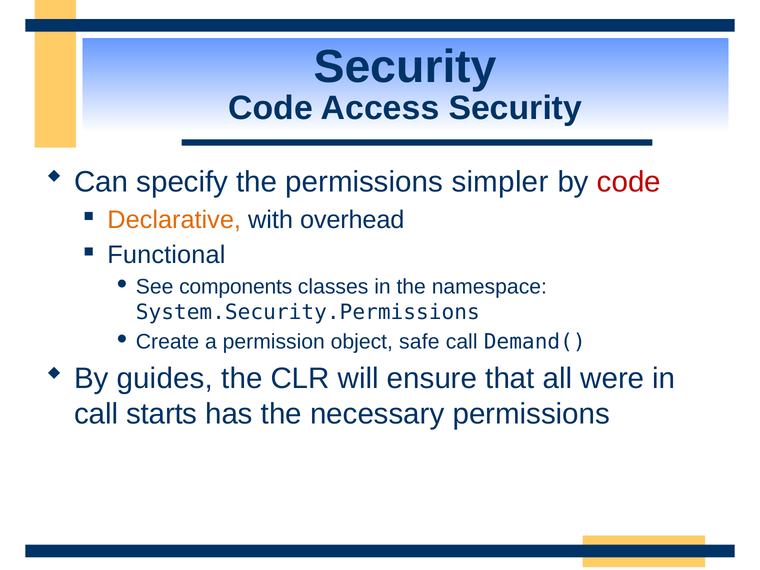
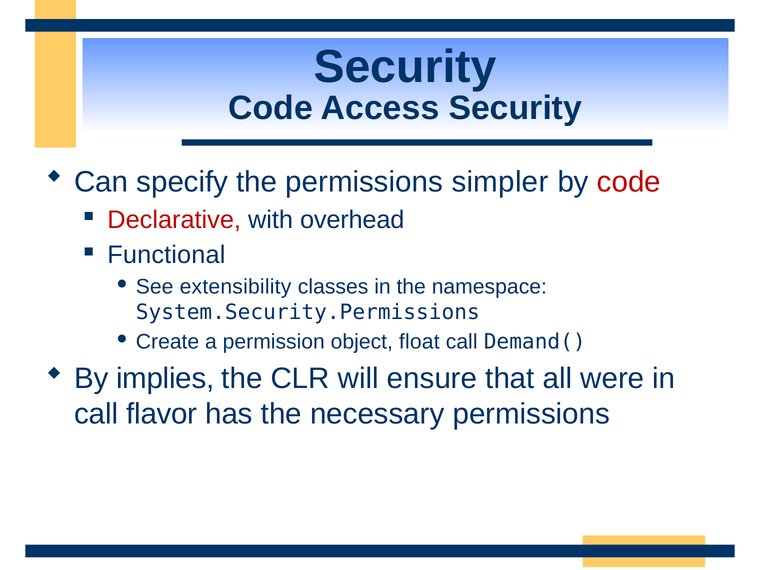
Declarative colour: orange -> red (174, 220)
components: components -> extensibility (235, 287)
safe: safe -> float (419, 342)
guides: guides -> implies (165, 379)
starts: starts -> flavor (162, 414)
